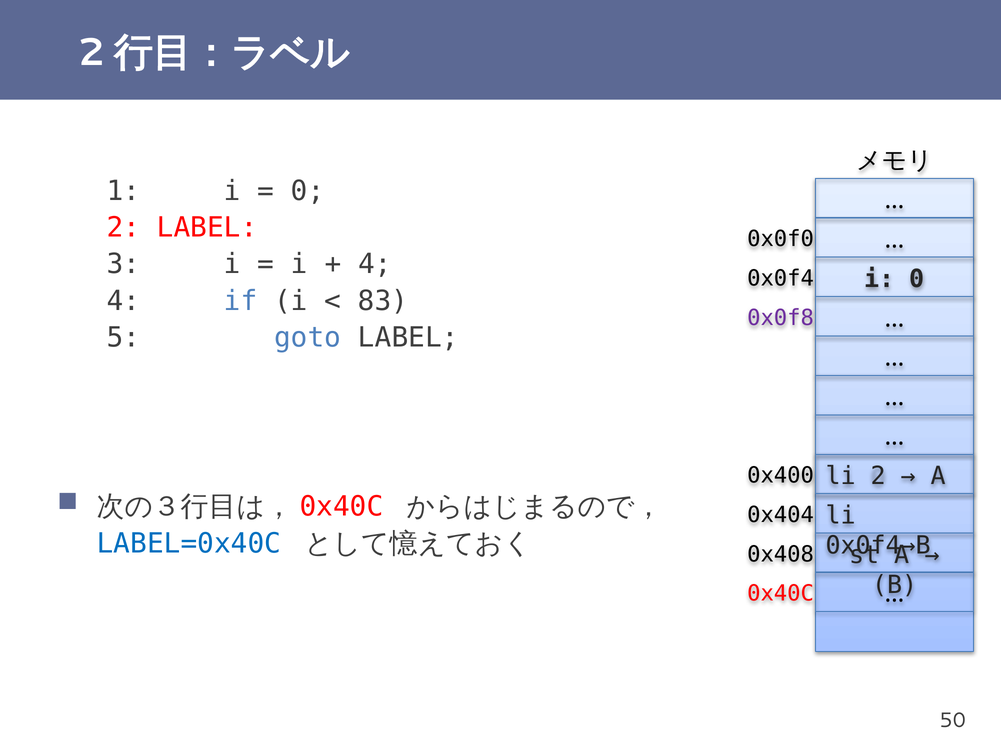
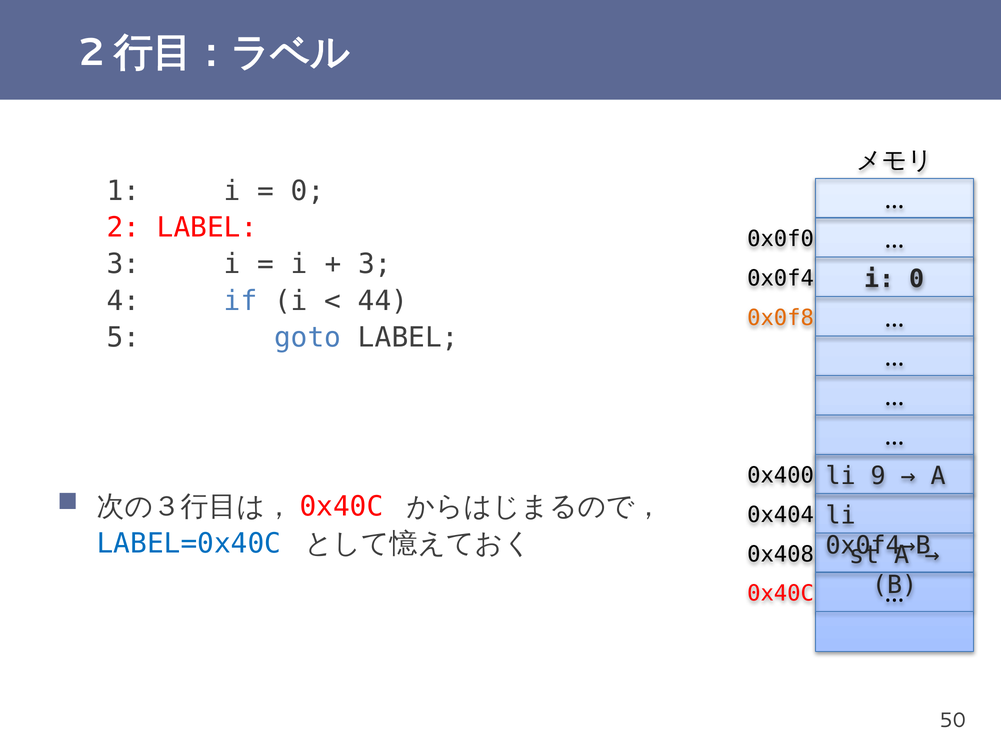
4: 4 -> 3 (375, 264)
83: 83 -> 44 (383, 301)
0x0f8 colour: purple -> orange (781, 318)
li 2: 2 -> 9 (878, 476)
